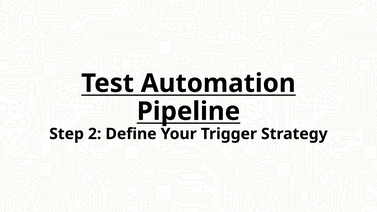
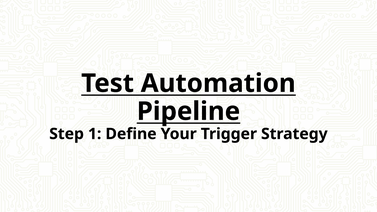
2: 2 -> 1 (95, 134)
